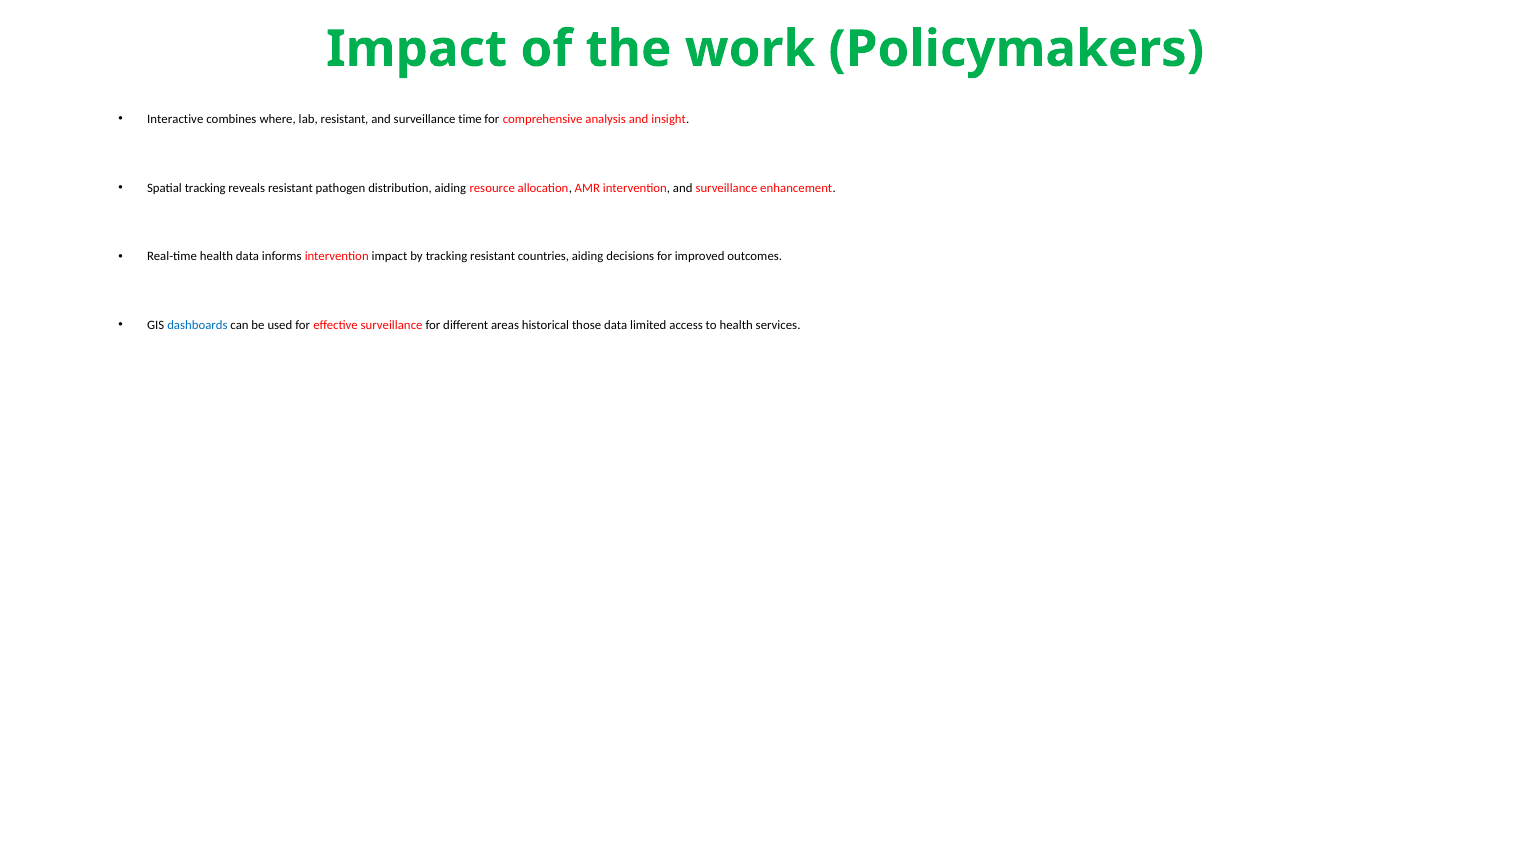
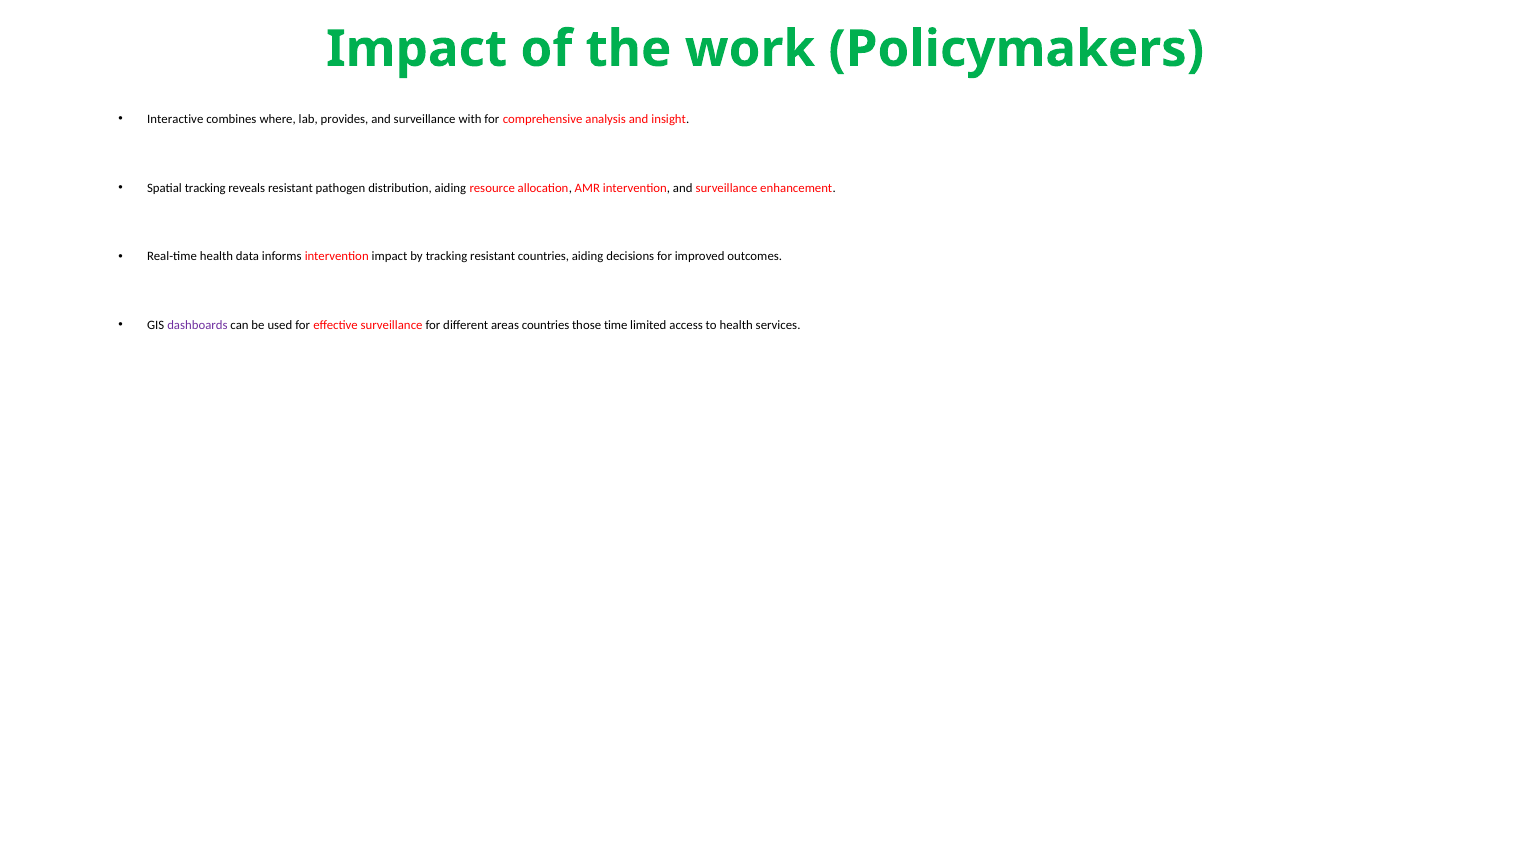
lab resistant: resistant -> provides (345, 119)
time: time -> with (470, 119)
dashboards colour: blue -> purple (197, 325)
areas historical: historical -> countries (546, 325)
those data: data -> time (616, 325)
